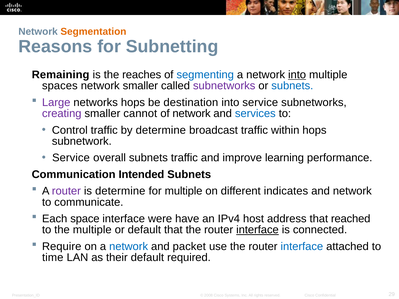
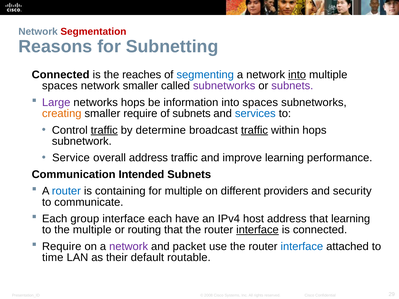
Segmentation colour: orange -> red (93, 32)
Remaining: Remaining -> Connected (61, 75)
subnets colour: blue -> purple (292, 86)
destination: destination -> information (191, 102)
into service: service -> spaces (260, 102)
creating colour: purple -> orange (62, 114)
smaller cannot: cannot -> require (140, 114)
of network: network -> subnets (192, 114)
traffic underline: none -> present (104, 130)
traffic underline: none -> present (254, 130)
overall subnets: subnets -> address (148, 158)
router colour: purple -> blue (66, 191)
is determine: determine -> containing (120, 191)
indicates: indicates -> providers (286, 191)
and network: network -> security (352, 191)
space: space -> group (85, 219)
interface were: were -> each (160, 219)
that reached: reached -> learning (351, 219)
or default: default -> routing (144, 230)
network colour: blue -> purple (129, 247)
required: required -> routable (189, 258)
